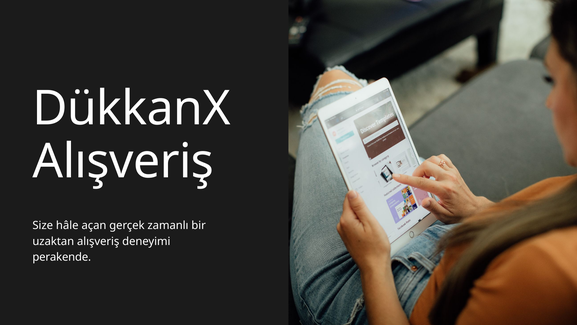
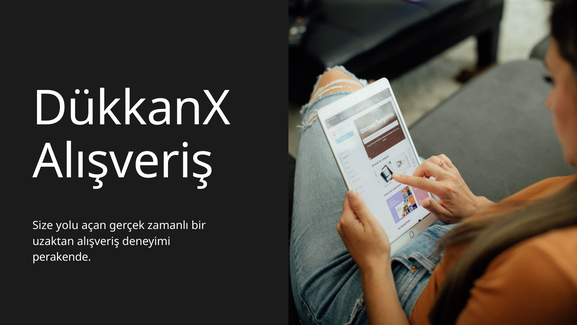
hâle: hâle -> yolu (67, 225)
